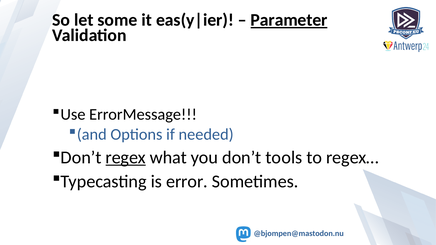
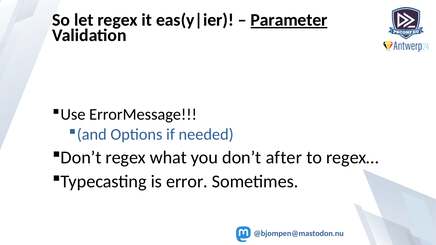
let some: some -> regex (118, 20)
regex underline: present -> none (126, 158)
tools: tools -> after (284, 158)
